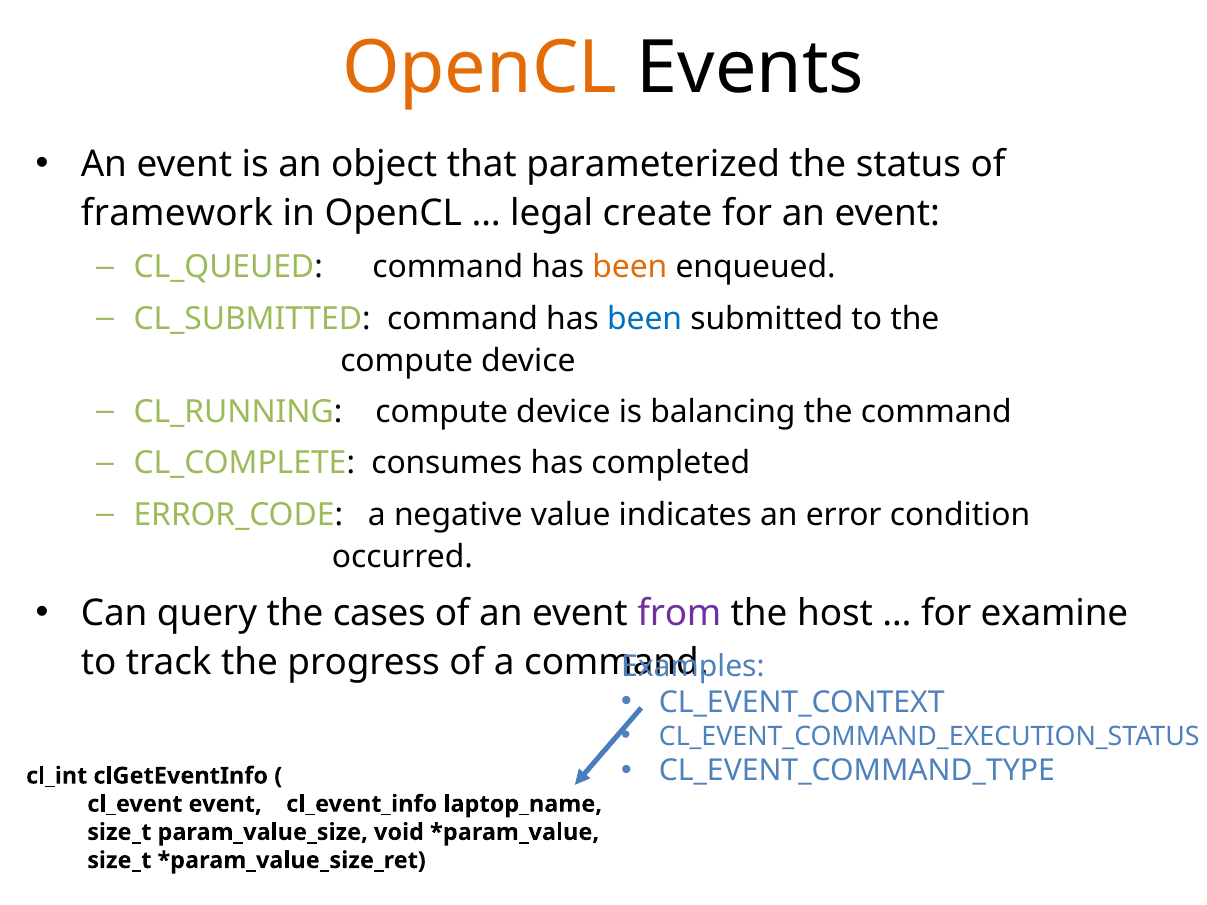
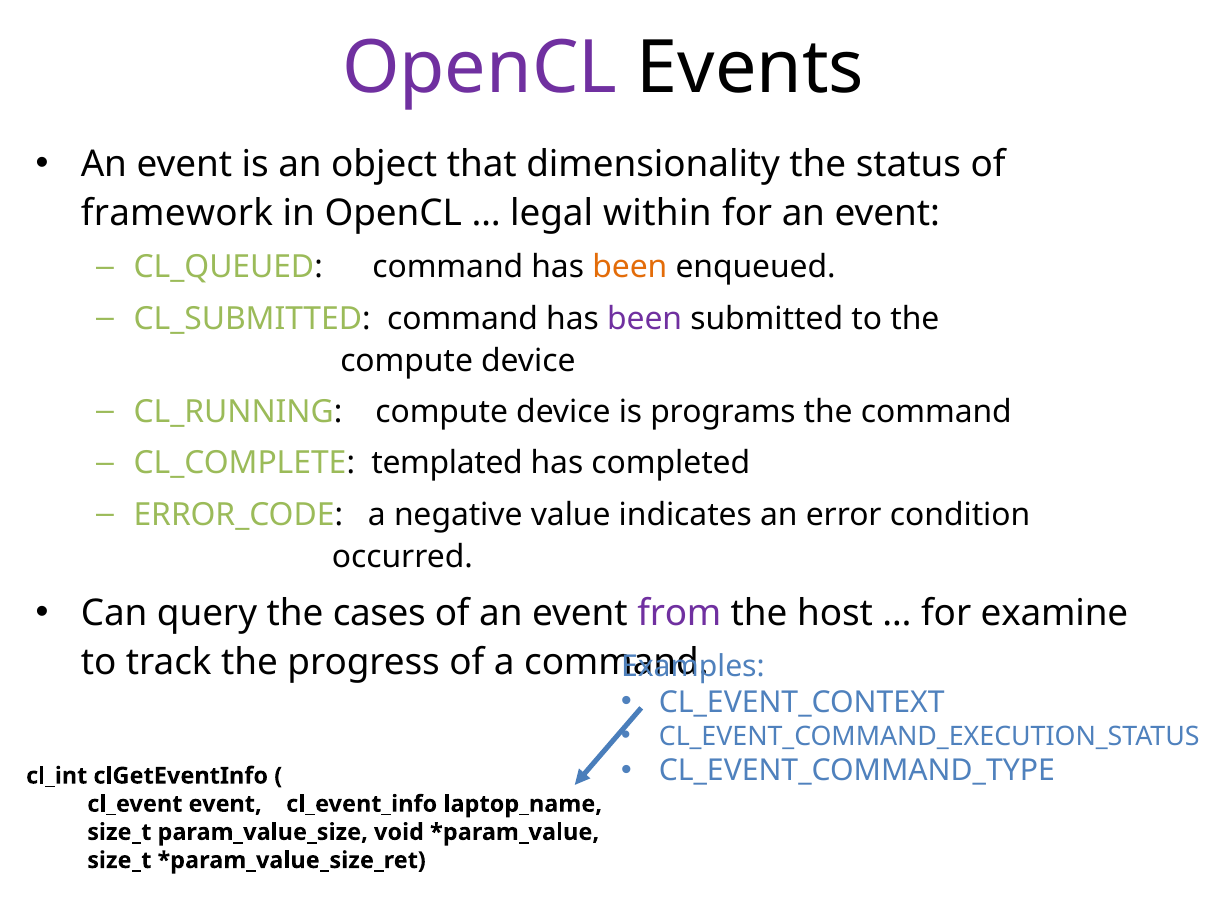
OpenCL colour: orange -> purple (480, 69)
parameterized: parameterized -> dimensionality (653, 165)
create: create -> within (657, 213)
been colour: blue -> purple (645, 319)
balancing: balancing -> programs (723, 412)
consumes: consumes -> templated (447, 464)
